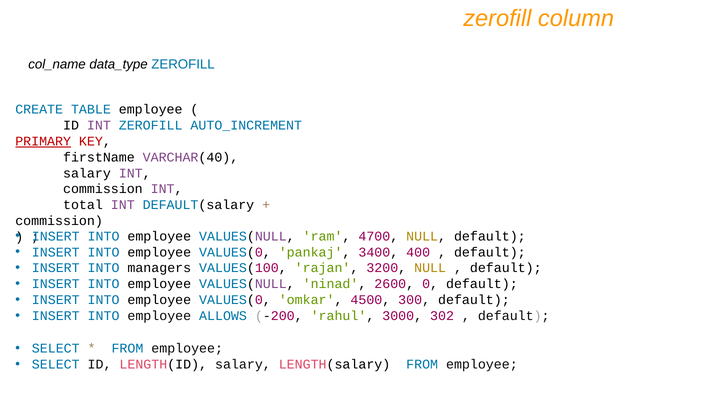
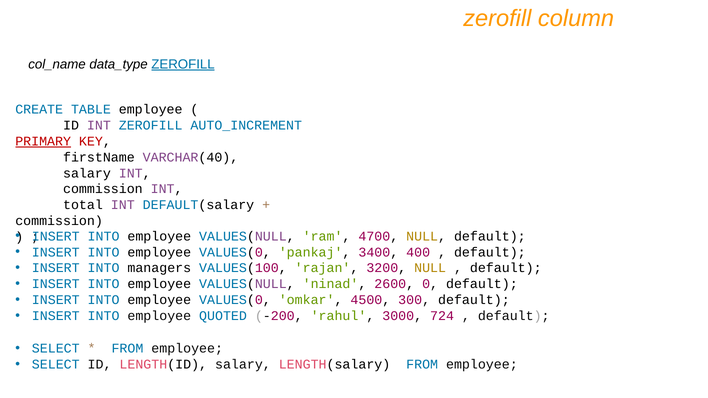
ZEROFILL underline: none -> present (183, 64)
ALLOWS: ALLOWS -> QUOTED (223, 316)
302: 302 -> 724 (442, 316)
